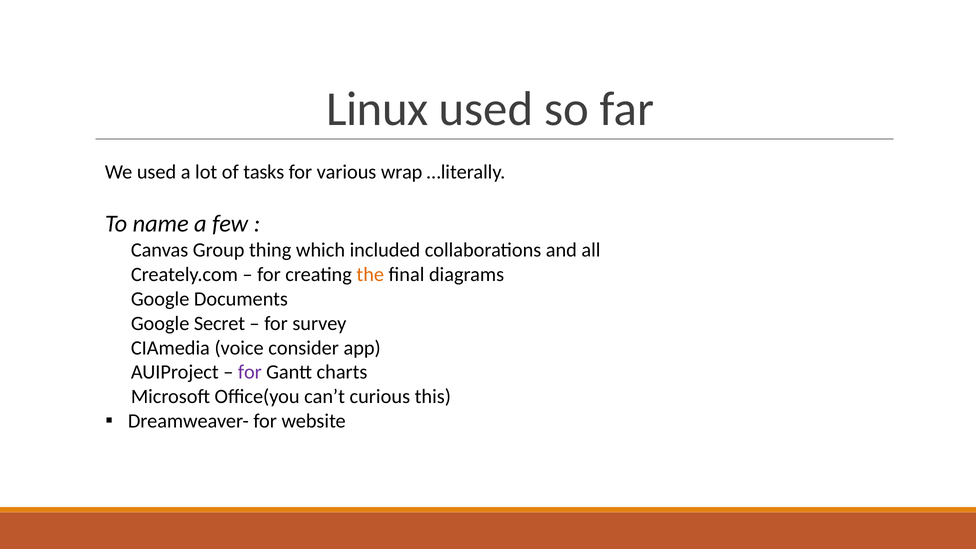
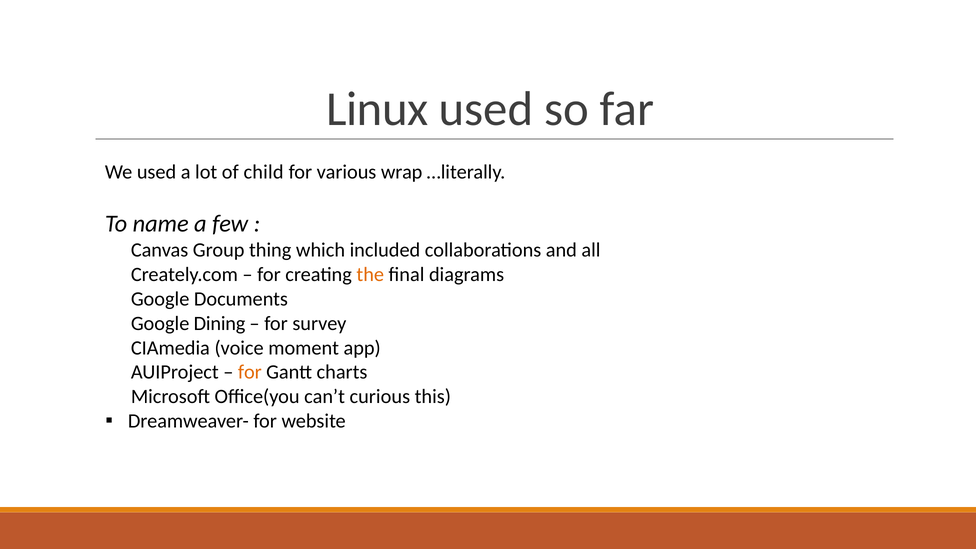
tasks: tasks -> child (264, 172)
Secret: Secret -> Dining (220, 323)
consider: consider -> moment (304, 348)
for colour: purple -> orange (250, 372)
